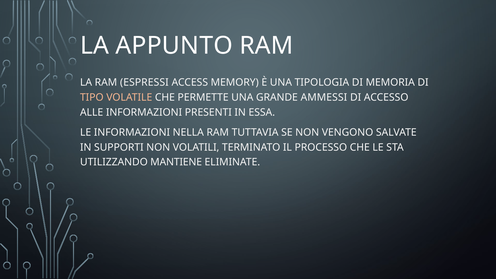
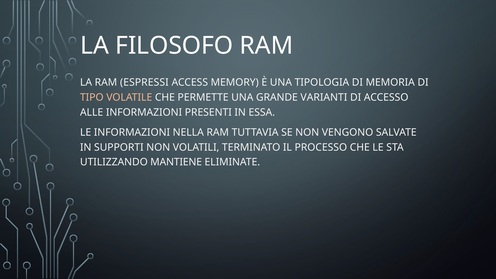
APPUNTO: APPUNTO -> FILOSOFO (174, 46)
AMMESSI: AMMESSI -> VARIANTI (324, 97)
